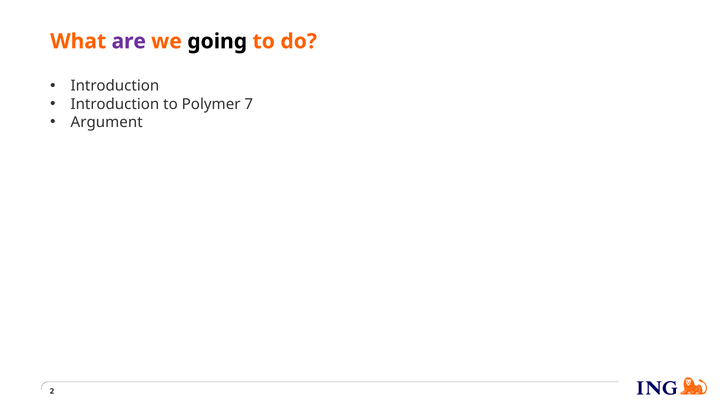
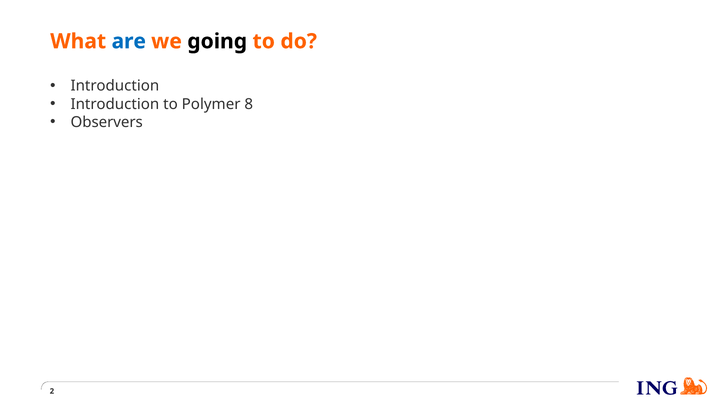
are colour: purple -> blue (129, 41)
7: 7 -> 8 (249, 104)
Argument: Argument -> Observers (107, 122)
